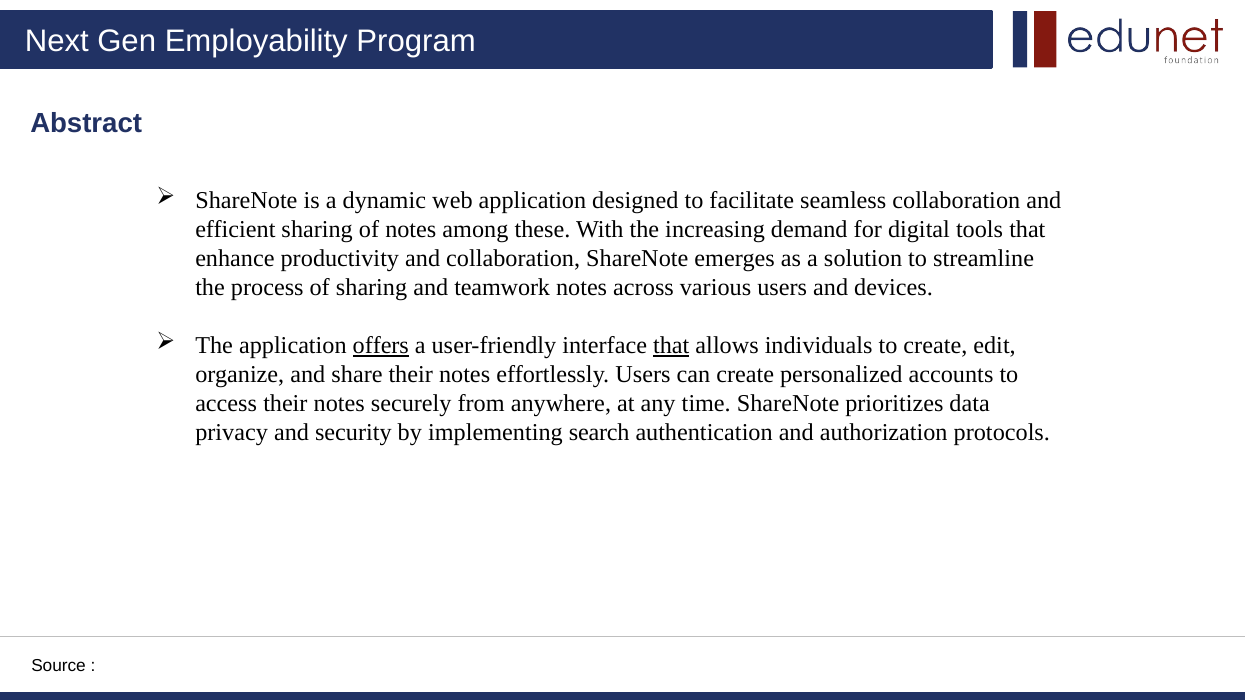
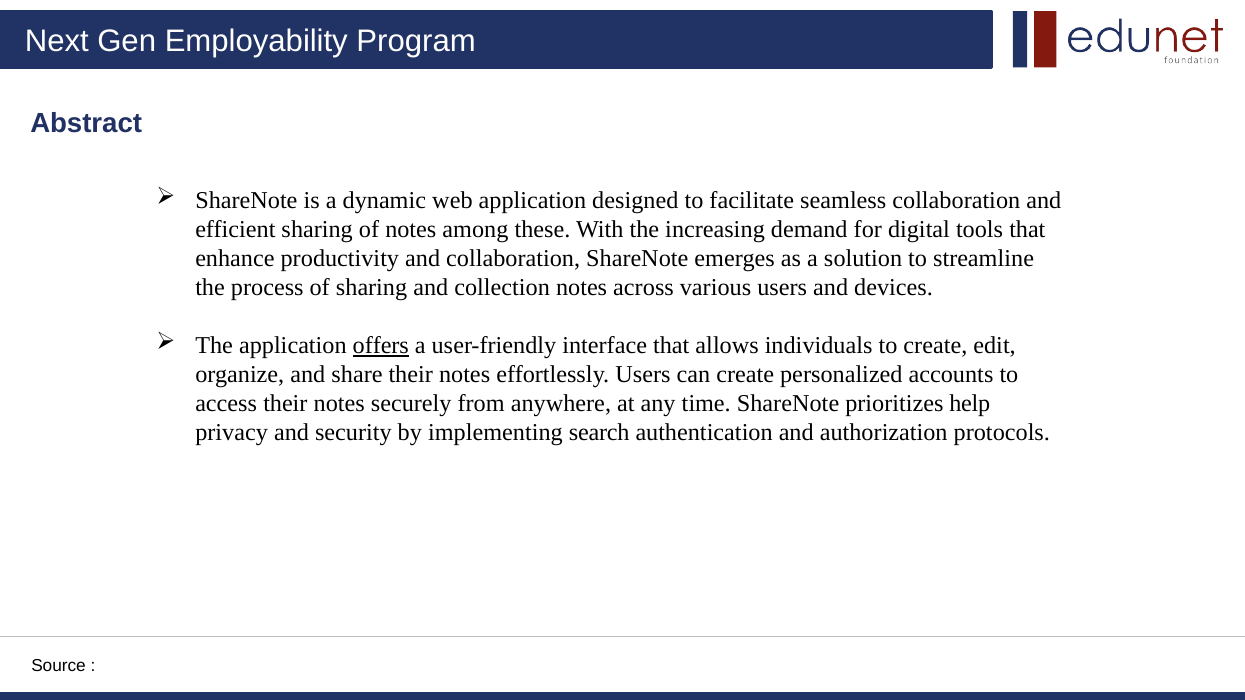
teamwork: teamwork -> collection (502, 288)
that underline: present -> none (671, 346)
data: data -> help (970, 404)
